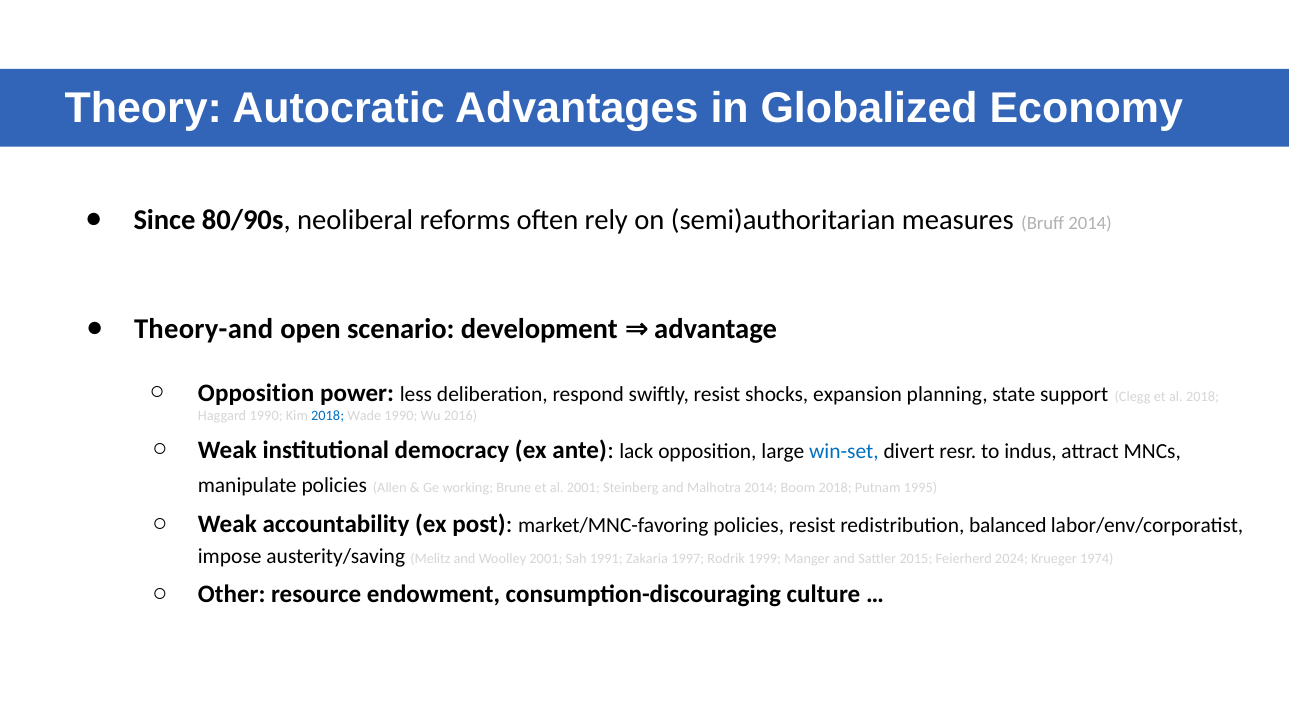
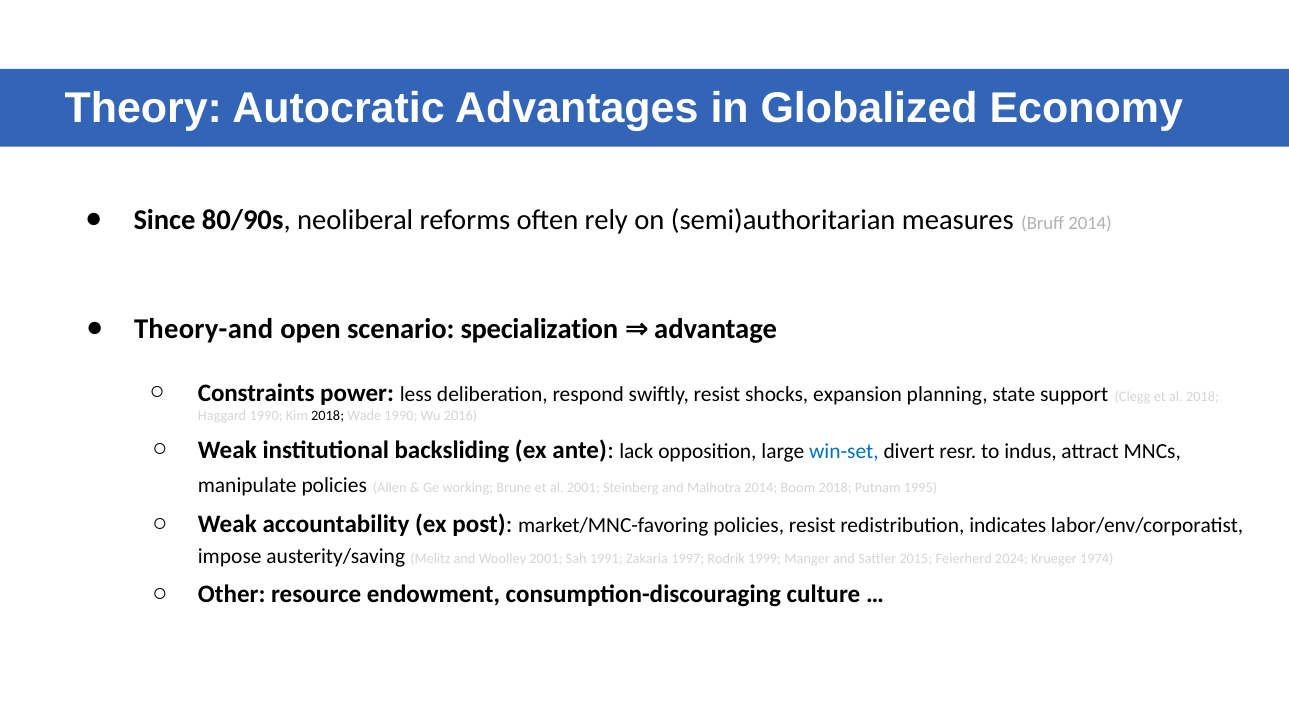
development: development -> specialization (539, 329)
Opposition: Opposition -> Constraints (256, 393)
2018 colour: blue -> black (328, 416)
democracy: democracy -> backsliding (452, 450)
balanced: balanced -> indicates (1008, 526)
